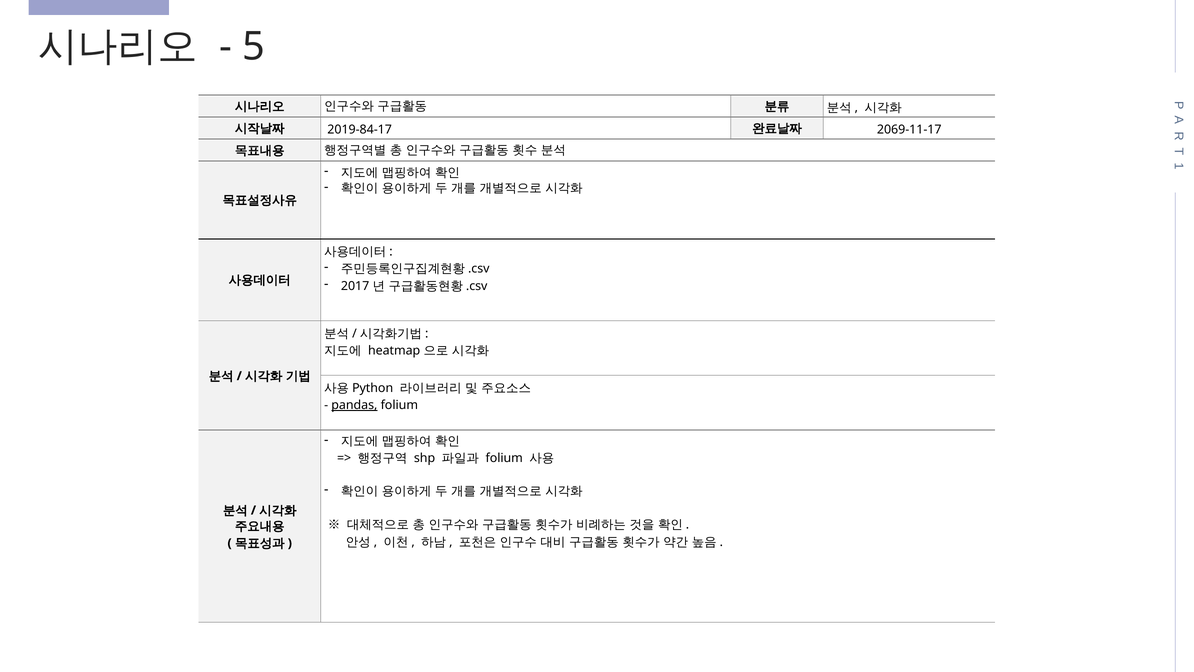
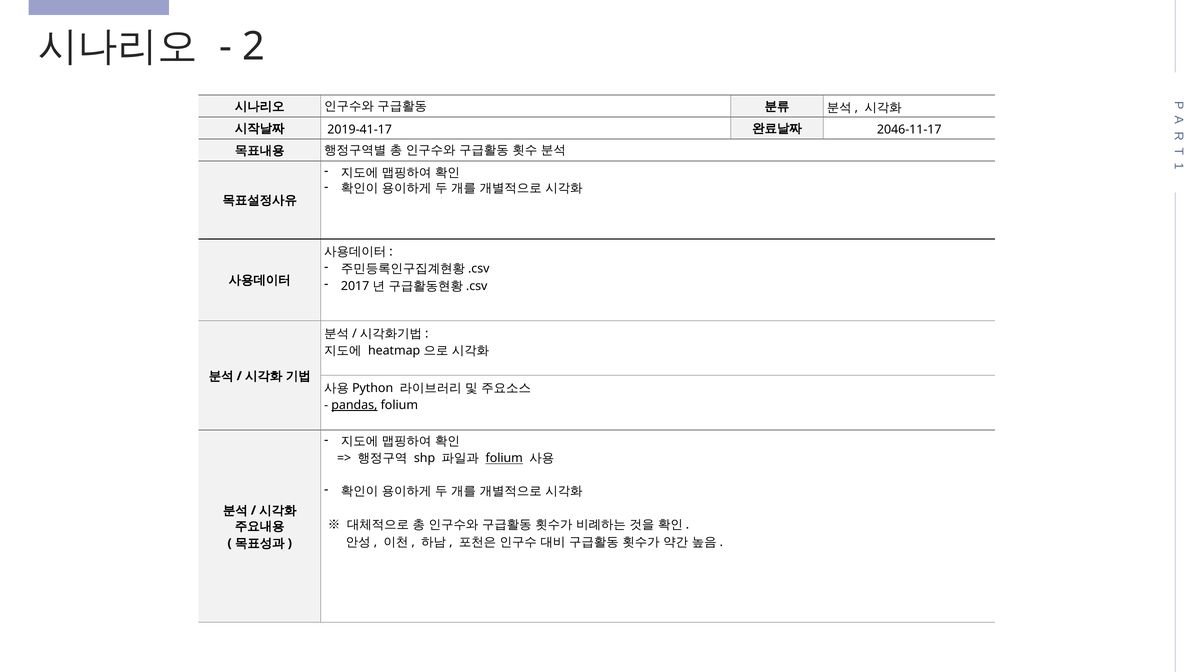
5: 5 -> 2 (253, 46)
2019-84-17: 2019-84-17 -> 2019-41-17 (360, 130)
2069-11-17: 2069-11-17 -> 2046-11-17 (909, 130)
folium underline: none -> present (504, 458)
